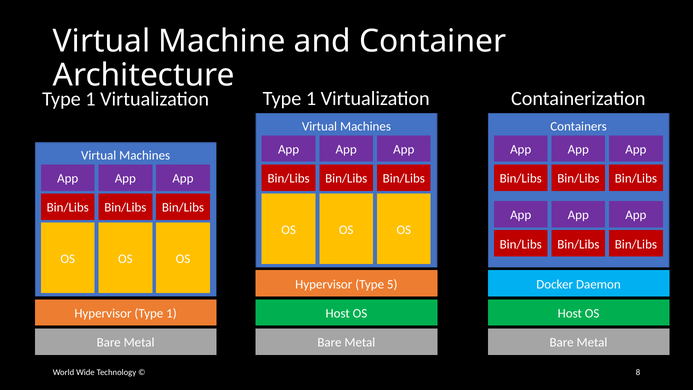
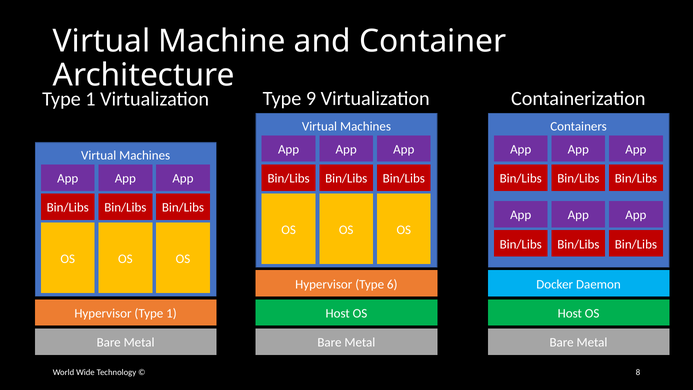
1: 1 -> 9 (311, 99)
5: 5 -> 6 (392, 284)
